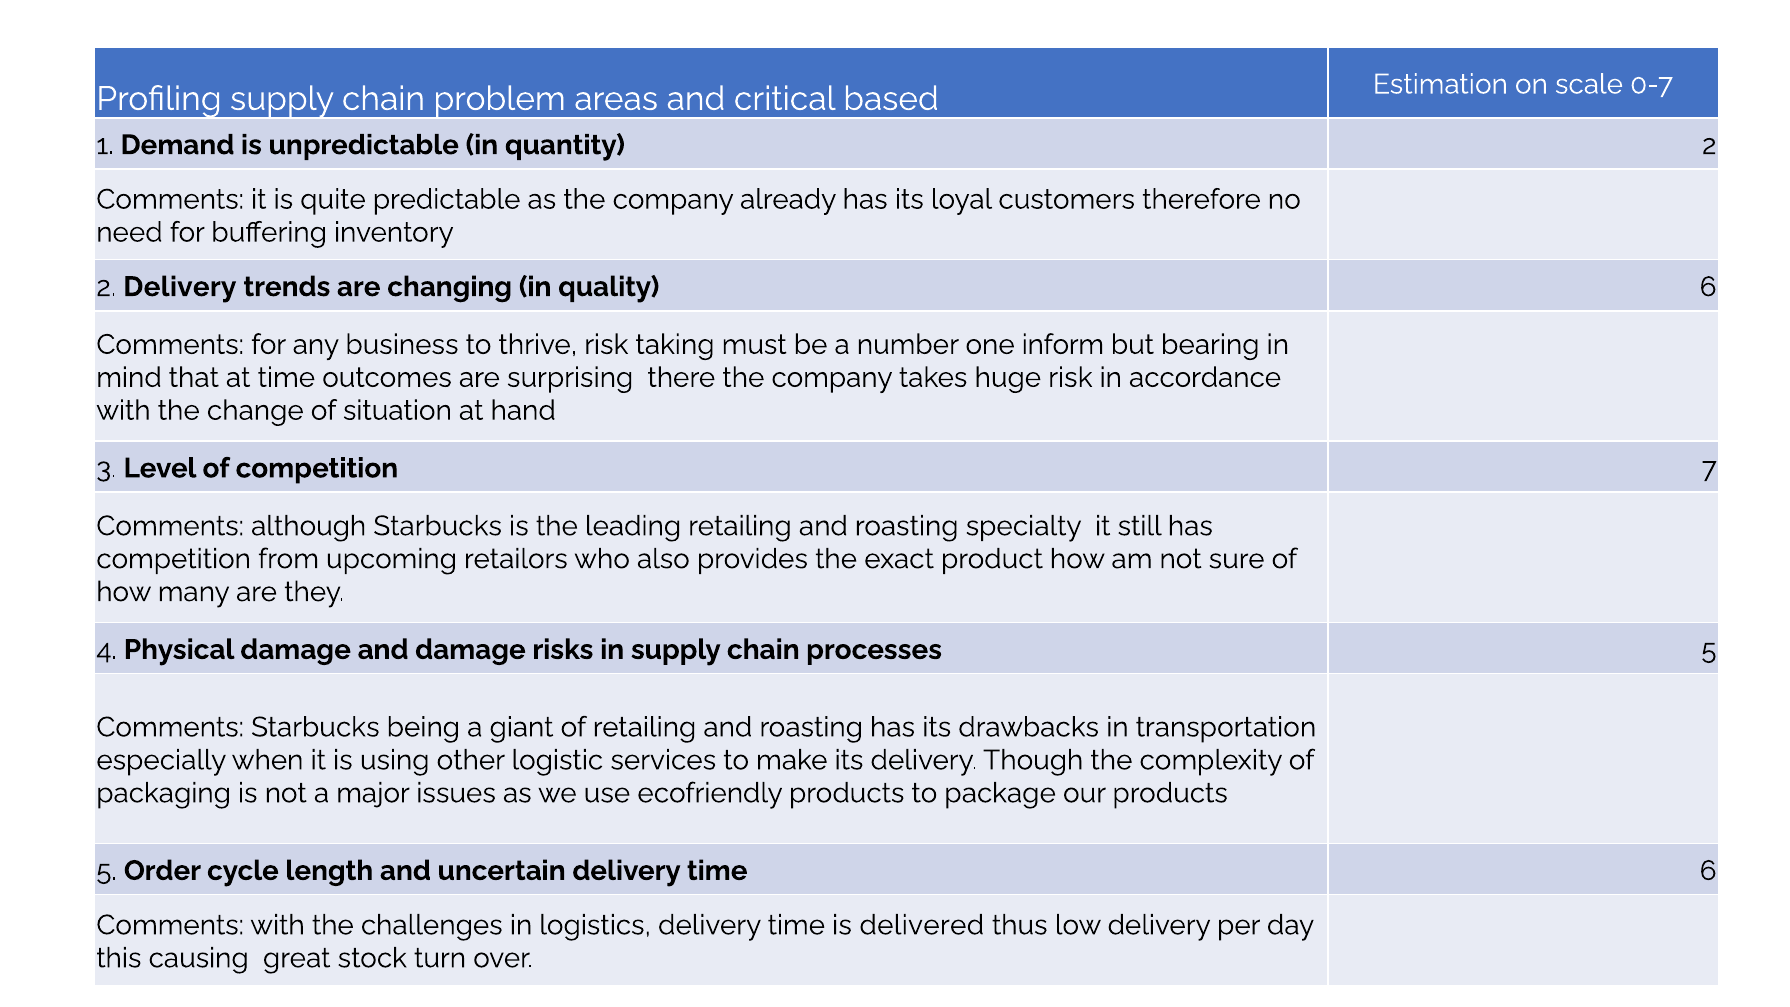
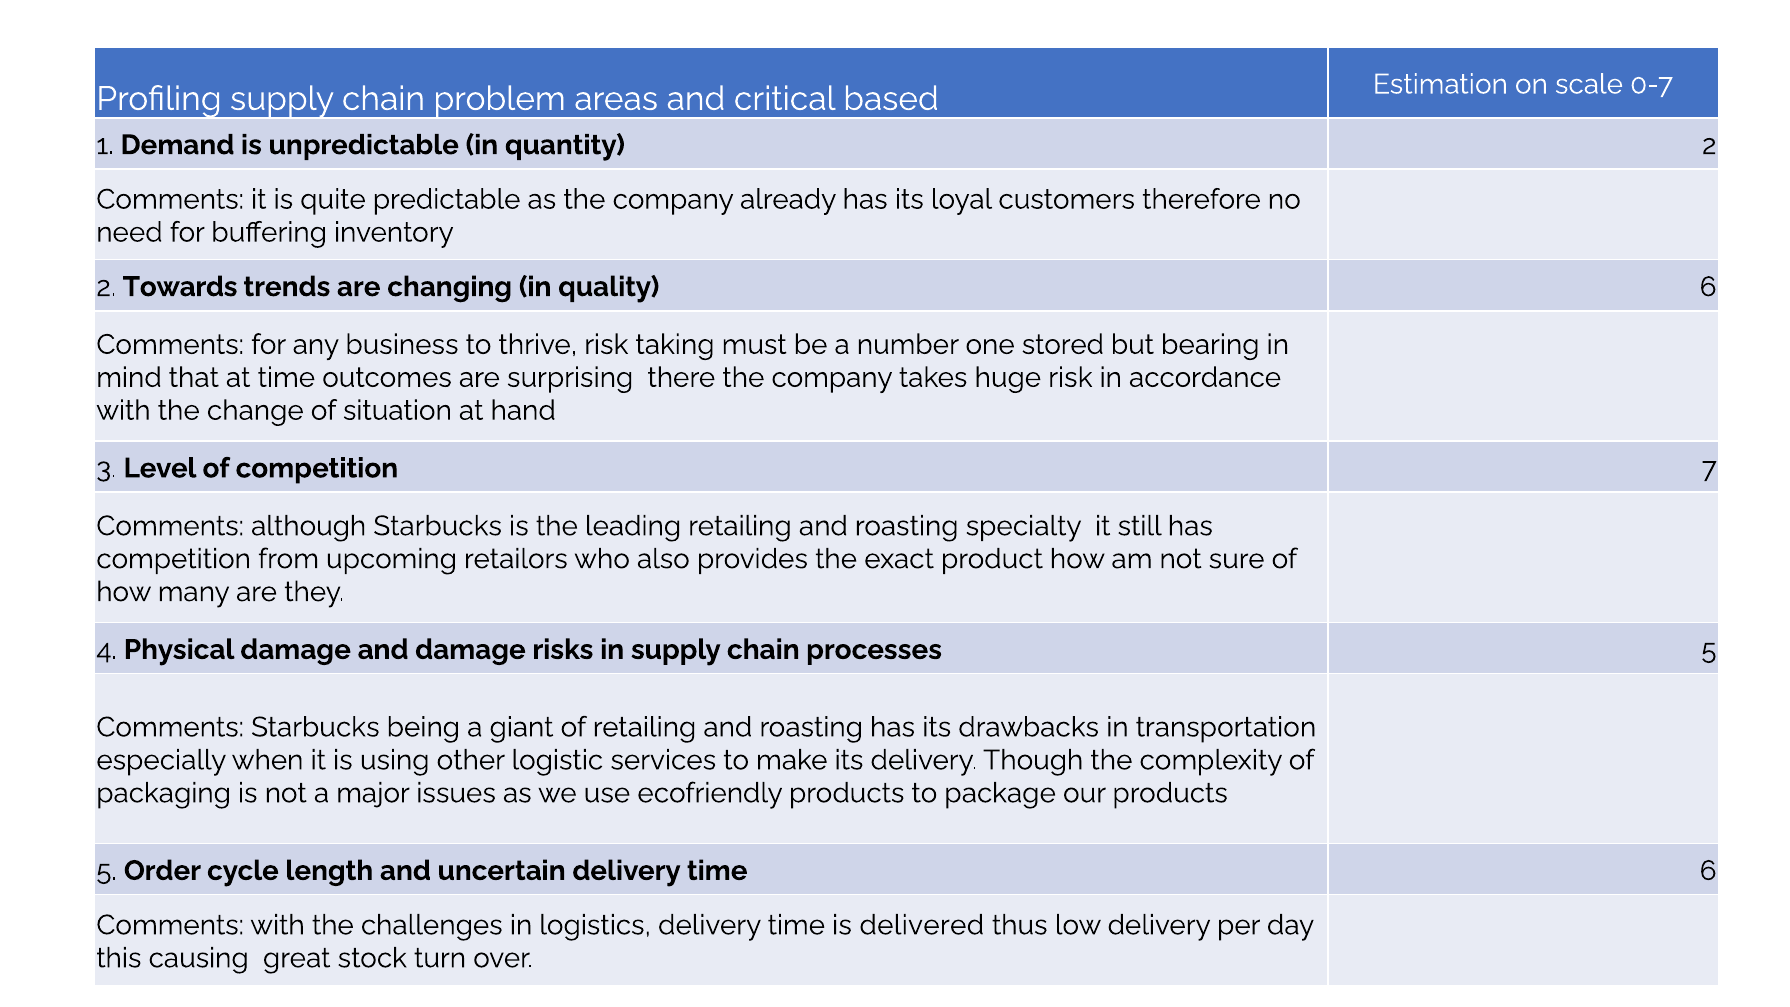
2 Delivery: Delivery -> Towards (180, 287)
inform: inform -> stored (1063, 345)
